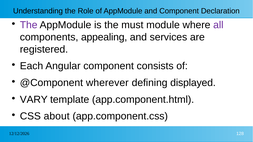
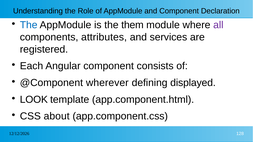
The colour: purple -> blue (29, 25)
must: must -> them (132, 25)
appealing: appealing -> attributes (104, 37)
VARY: VARY -> LOOK (34, 100)
